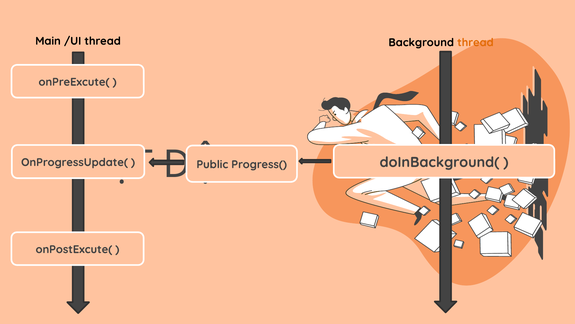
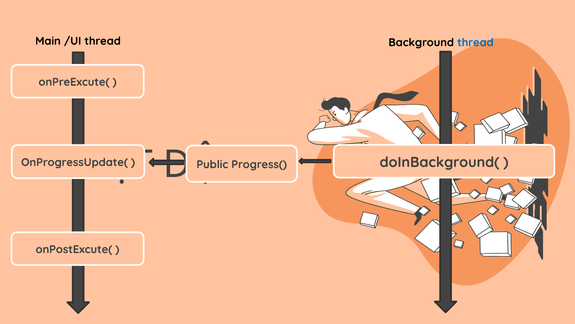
thread colour: orange -> blue (475, 42)
